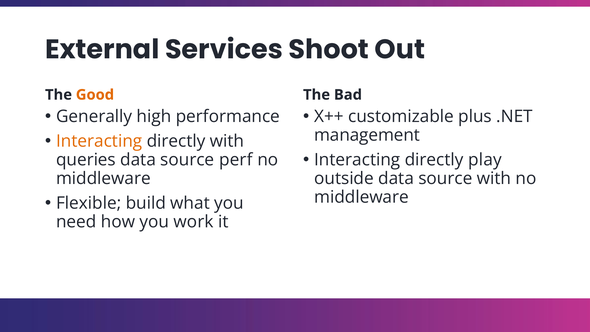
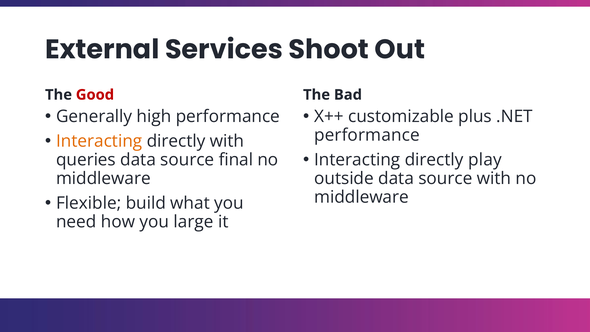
Good colour: orange -> red (95, 95)
management: management -> performance (367, 135)
perf: perf -> final (236, 160)
work: work -> large (194, 222)
